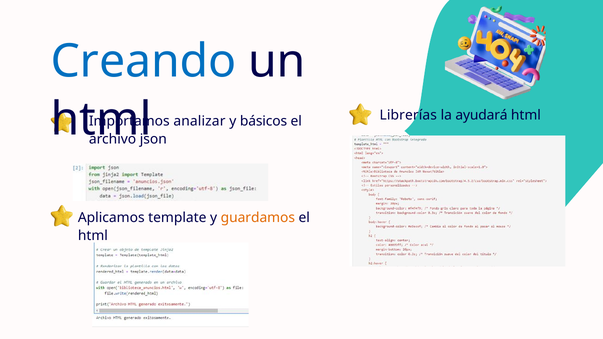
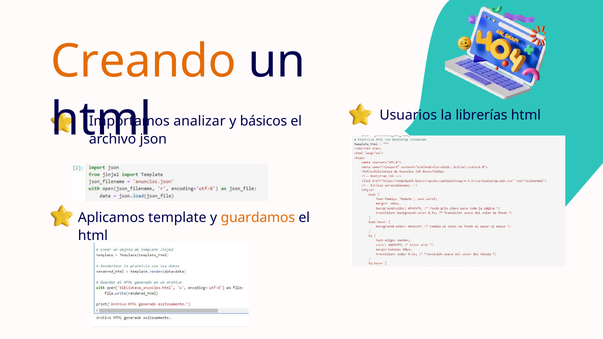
Creando colour: blue -> orange (143, 61)
Librerías: Librerías -> Usuarios (408, 115)
ayudará: ayudará -> librerías (481, 115)
